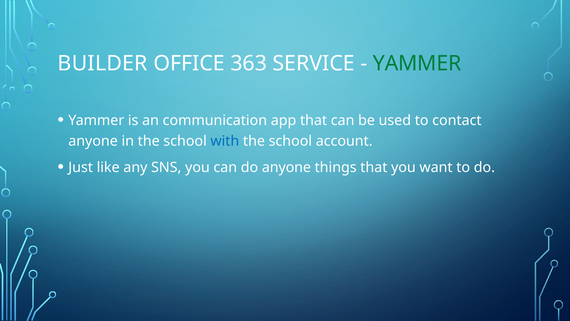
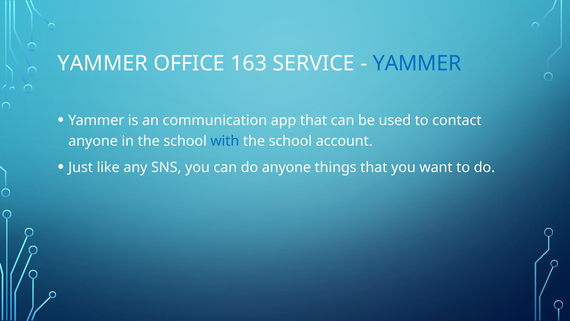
BUILDER: BUILDER -> YAMMER (103, 63)
363: 363 -> 163 (249, 63)
YAMMER colour: green -> blue (417, 63)
